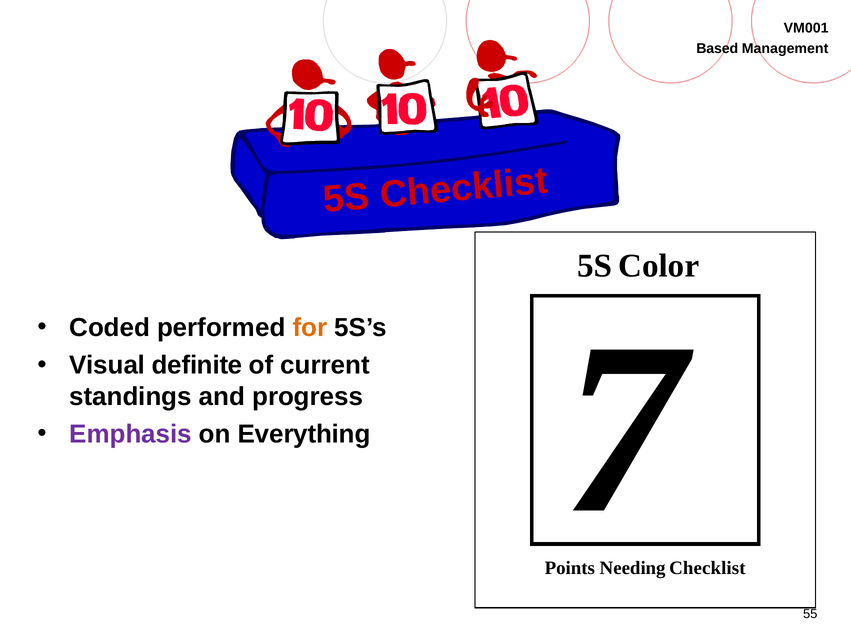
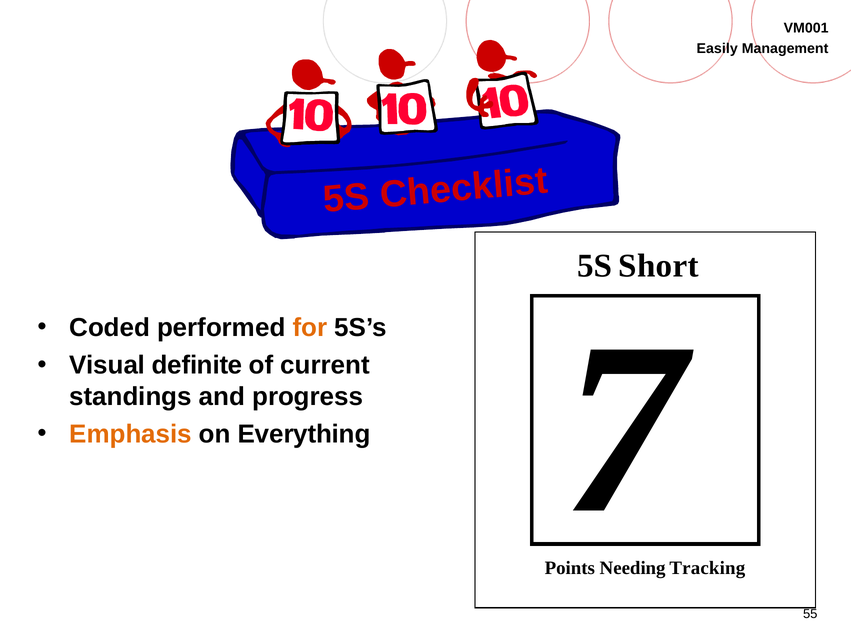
Based: Based -> Easily (717, 49)
Color: Color -> Short (659, 266)
Emphasis colour: purple -> orange (131, 434)
Needing Checklist: Checklist -> Tracking (707, 568)
